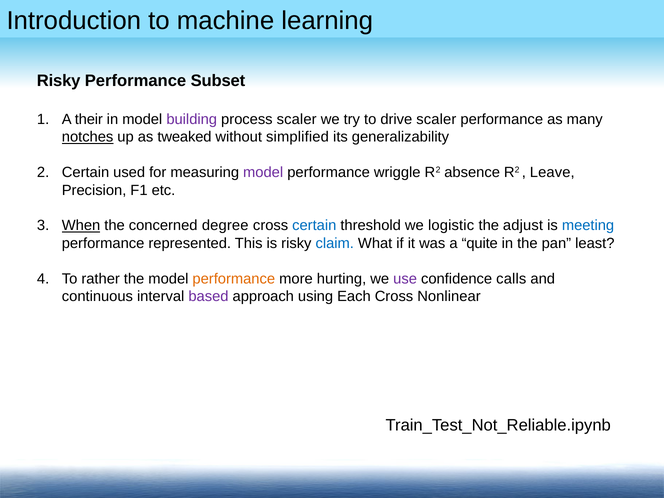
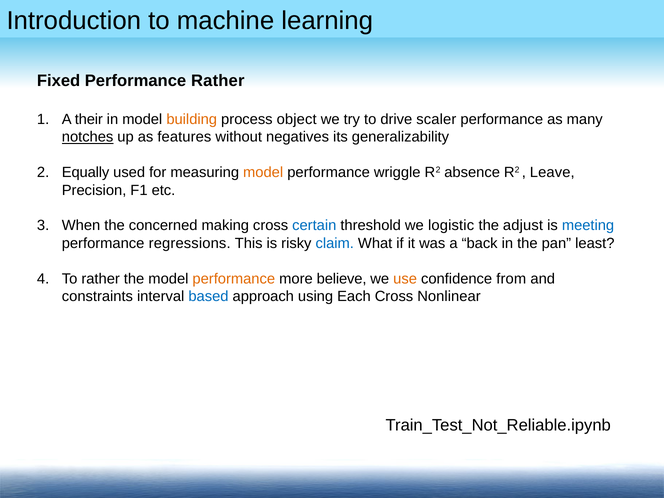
Risky: Risky -> Fixed (59, 81)
Performance Subset: Subset -> Rather (218, 81)
building colour: purple -> orange (192, 119)
process scaler: scaler -> object (297, 119)
tweaked: tweaked -> features (184, 137)
simplified: simplified -> negatives (298, 137)
Certain: Certain -> Equally (86, 172)
model colour: purple -> orange (263, 172)
When underline: present -> none (81, 226)
degree: degree -> making (225, 226)
represented: represented -> regressions (190, 243)
quite: quite -> back (480, 243)
hurting: hurting -> believe (342, 279)
use colour: purple -> orange (405, 279)
calls: calls -> from (511, 279)
continuous: continuous -> constraints (97, 296)
based colour: purple -> blue (208, 296)
